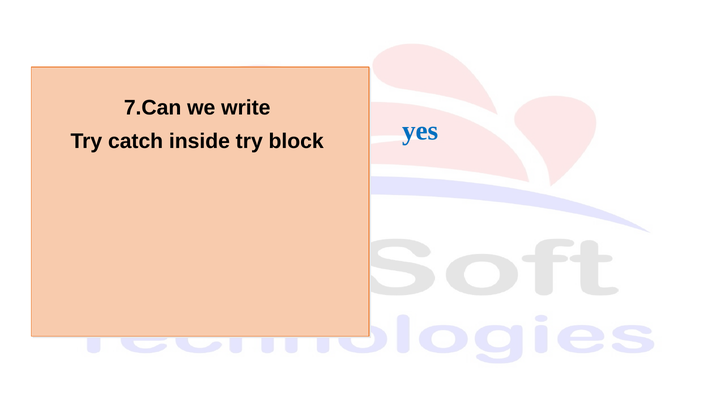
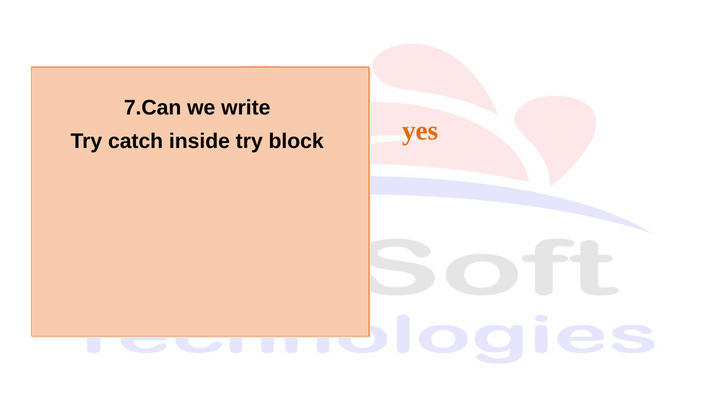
yes colour: blue -> orange (420, 131)
